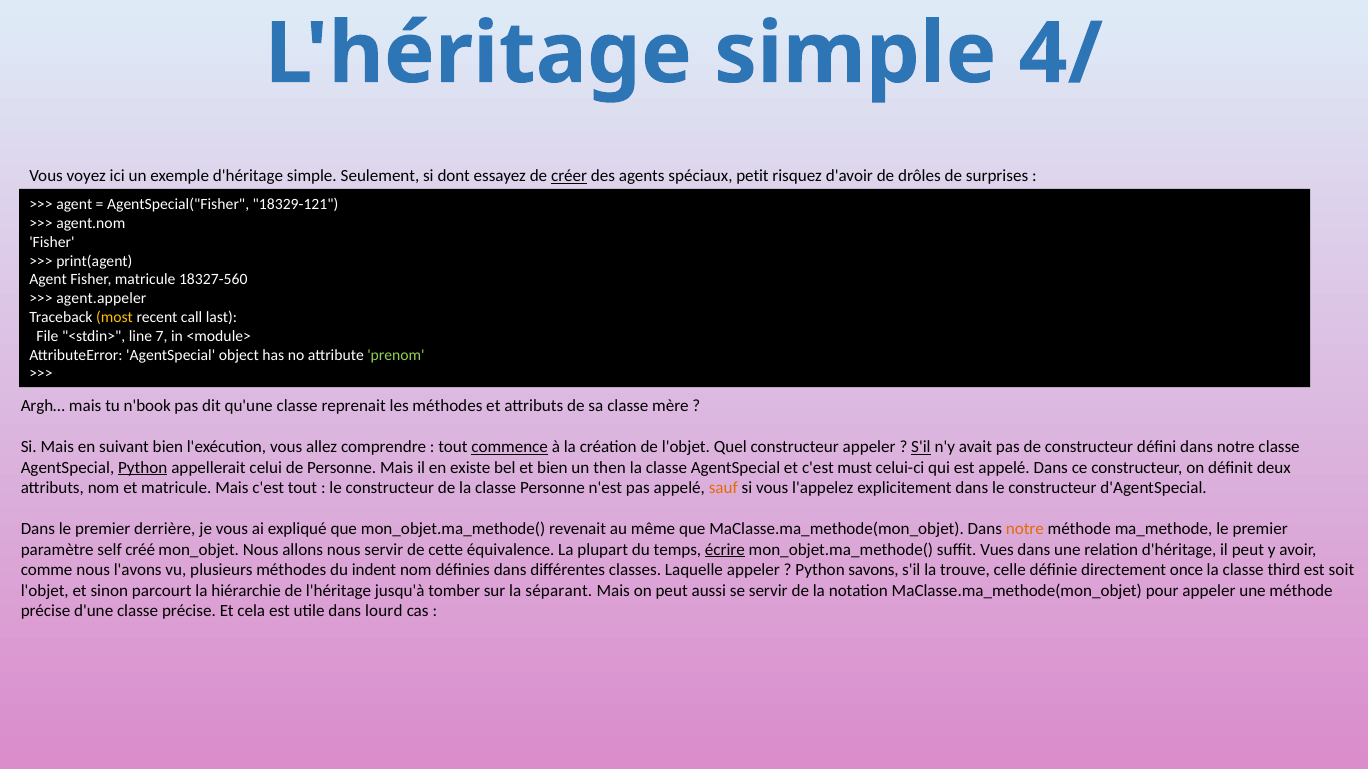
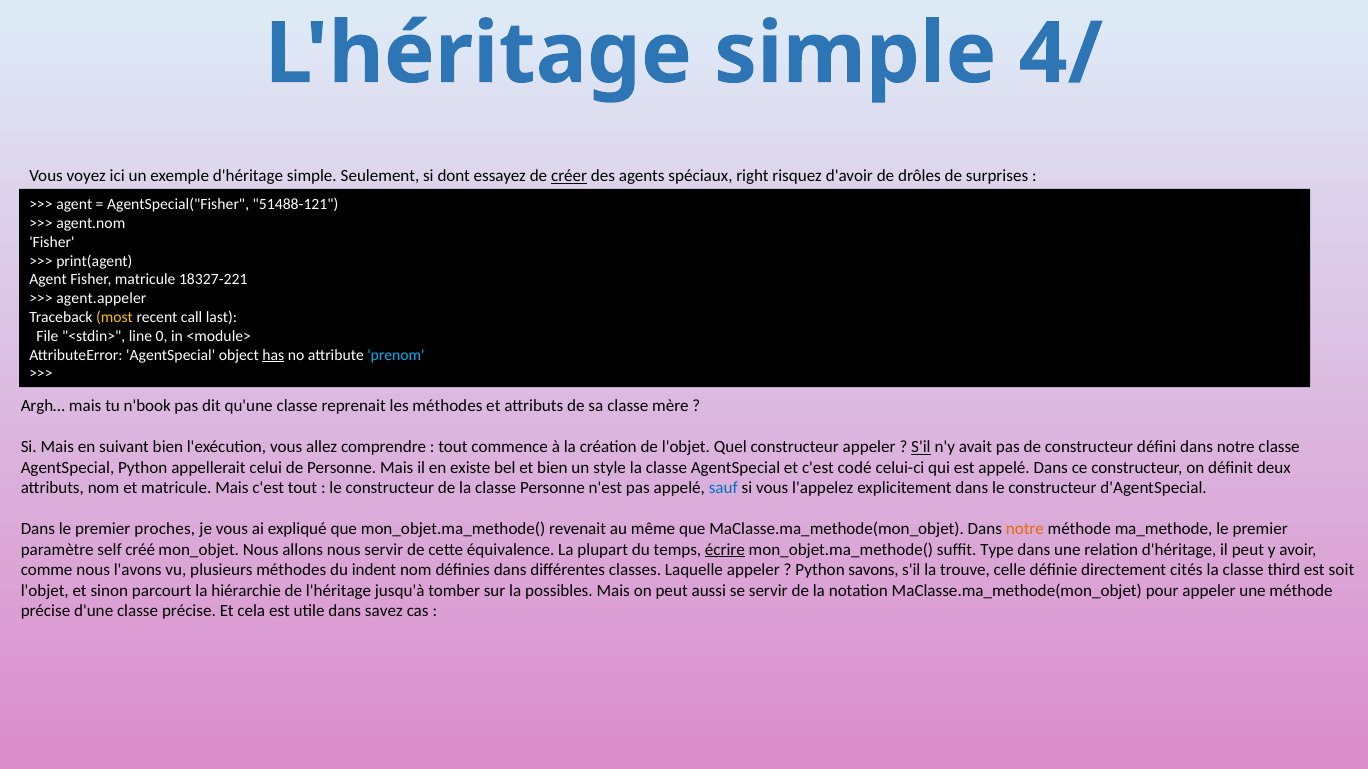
petit: petit -> right (752, 176)
18329-121: 18329-121 -> 51488-121 (296, 205)
18327-560: 18327-560 -> 18327-221 (213, 280)
7: 7 -> 0 (162, 336)
has underline: none -> present (273, 355)
prenom colour: light green -> light blue (396, 355)
commence underline: present -> none (510, 447)
Python underline: present -> none (143, 468)
then: then -> style (610, 468)
must: must -> codé (855, 468)
sauf colour: orange -> blue (723, 488)
derrière: derrière -> proches (165, 529)
Vues: Vues -> Type (997, 550)
once: once -> cités (1186, 570)
séparant: séparant -> possibles (559, 591)
lourd: lourd -> savez (384, 612)
